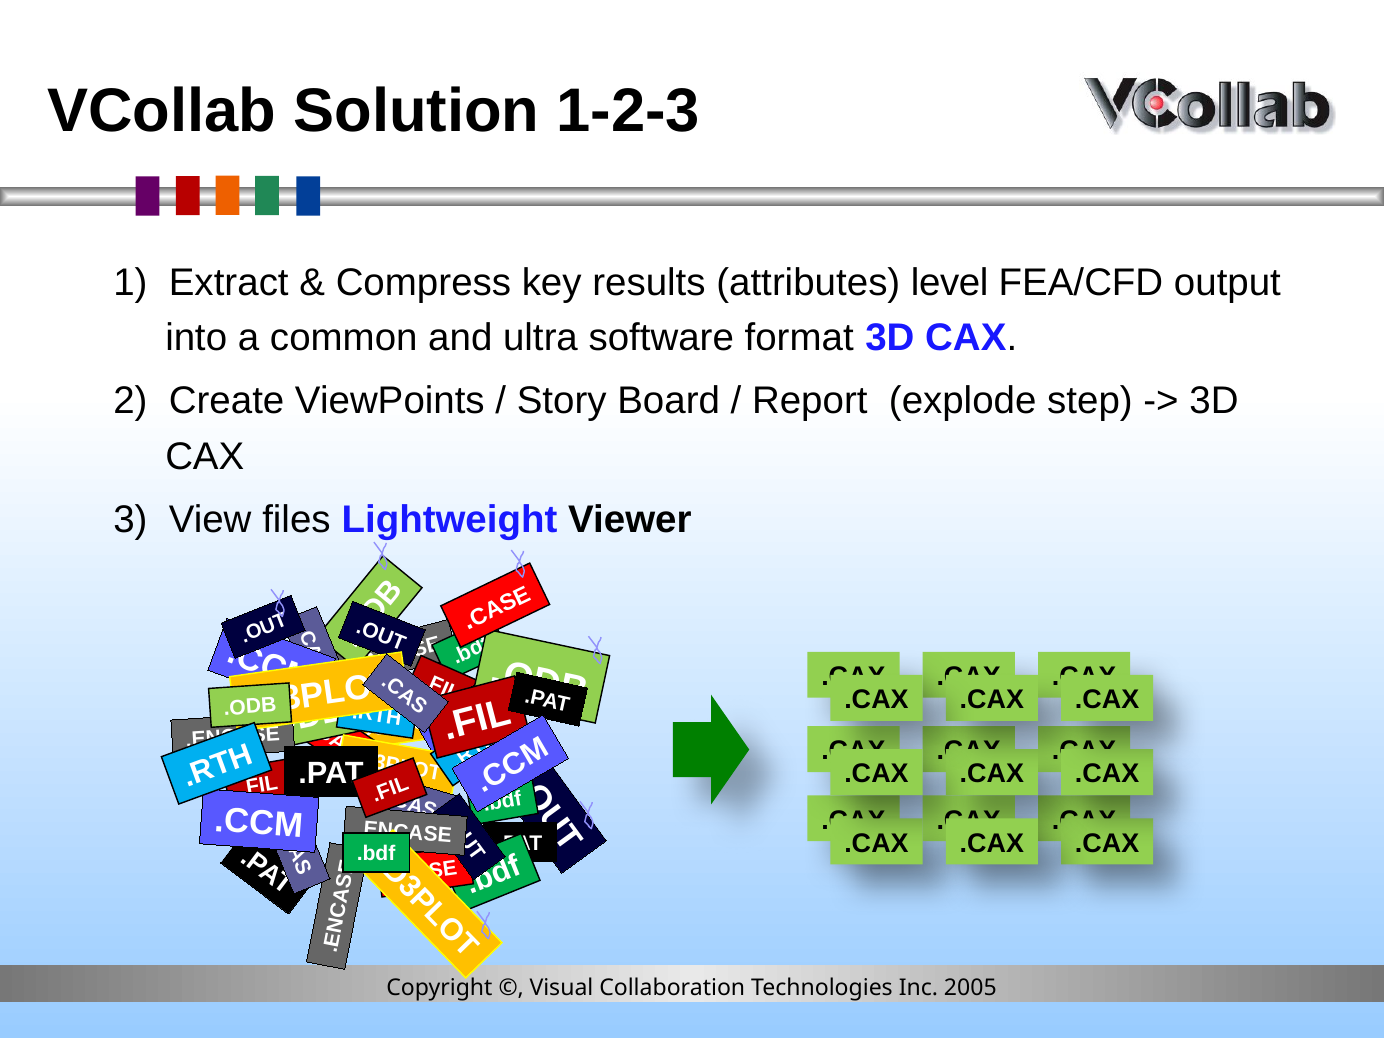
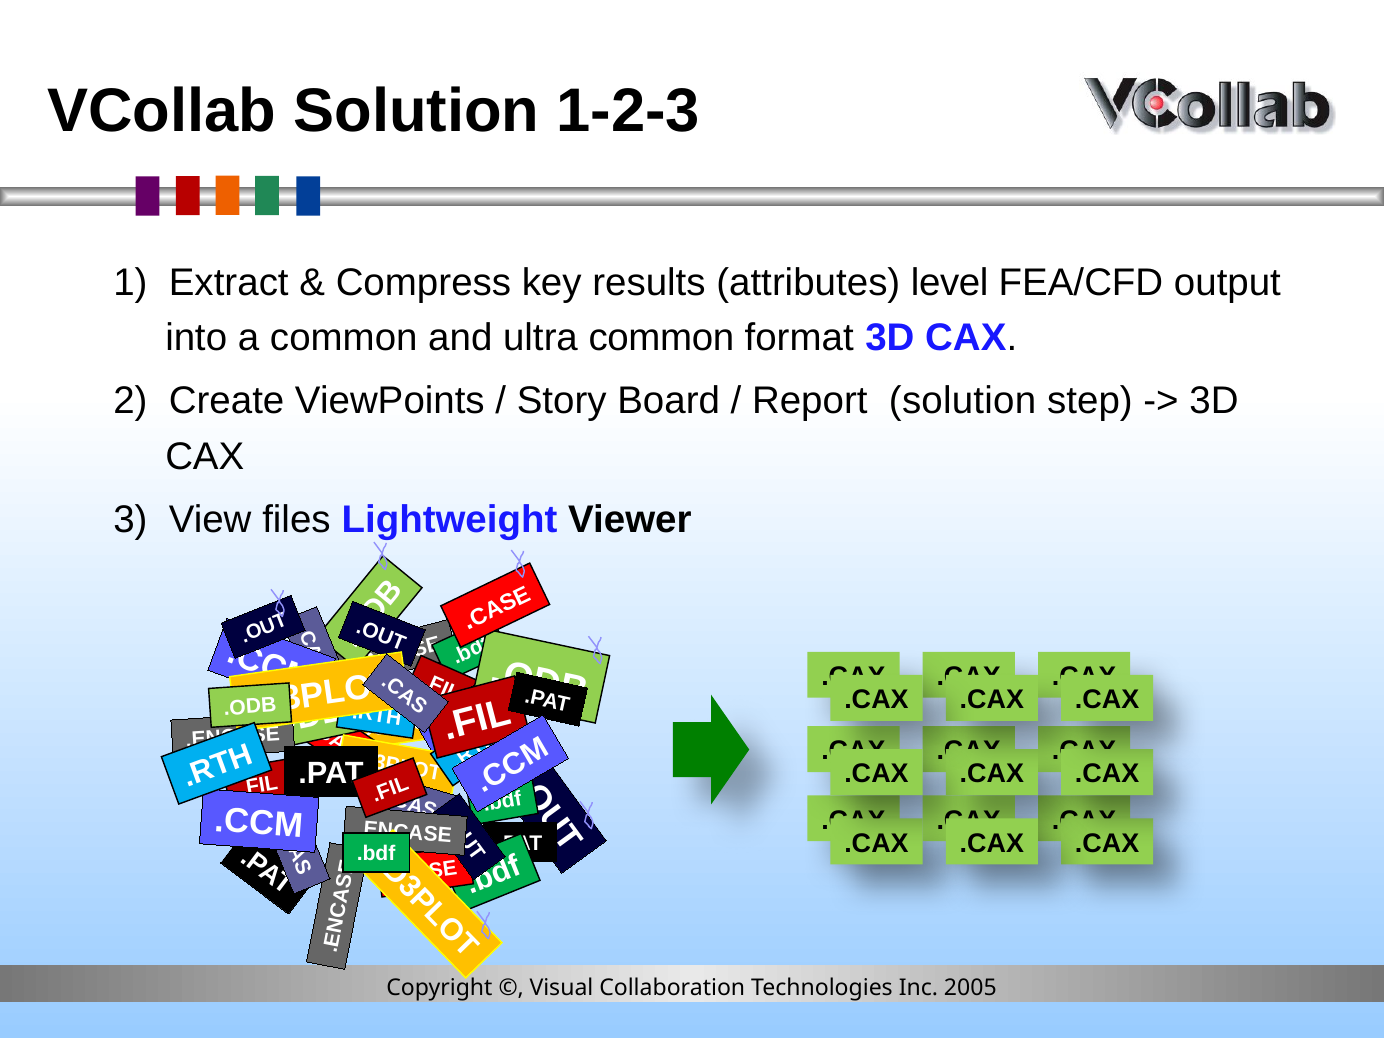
ultra software: software -> common (661, 338)
Report explode: explode -> solution (963, 401)
